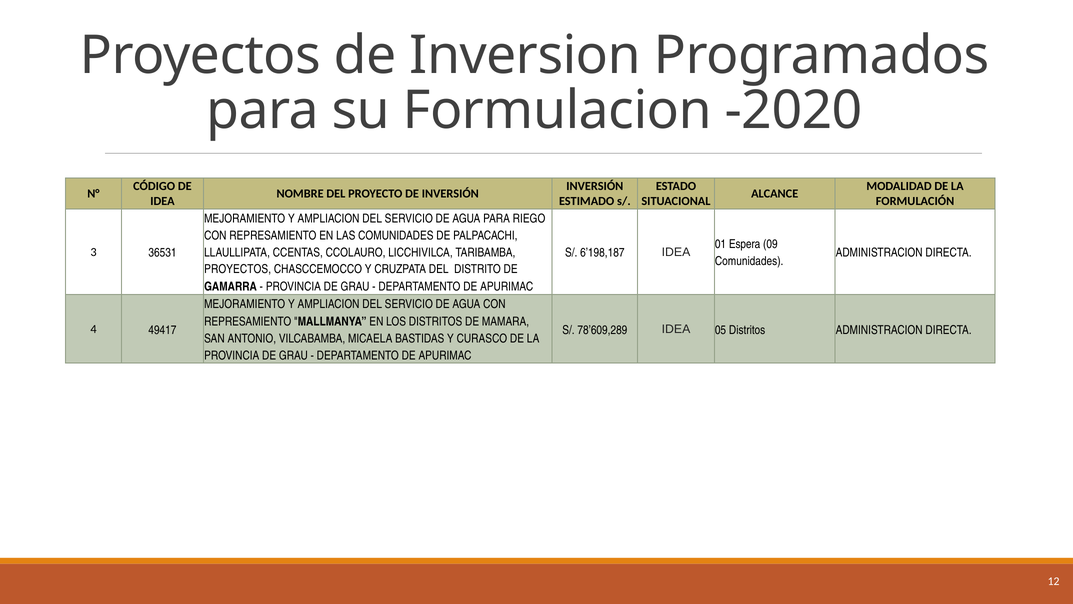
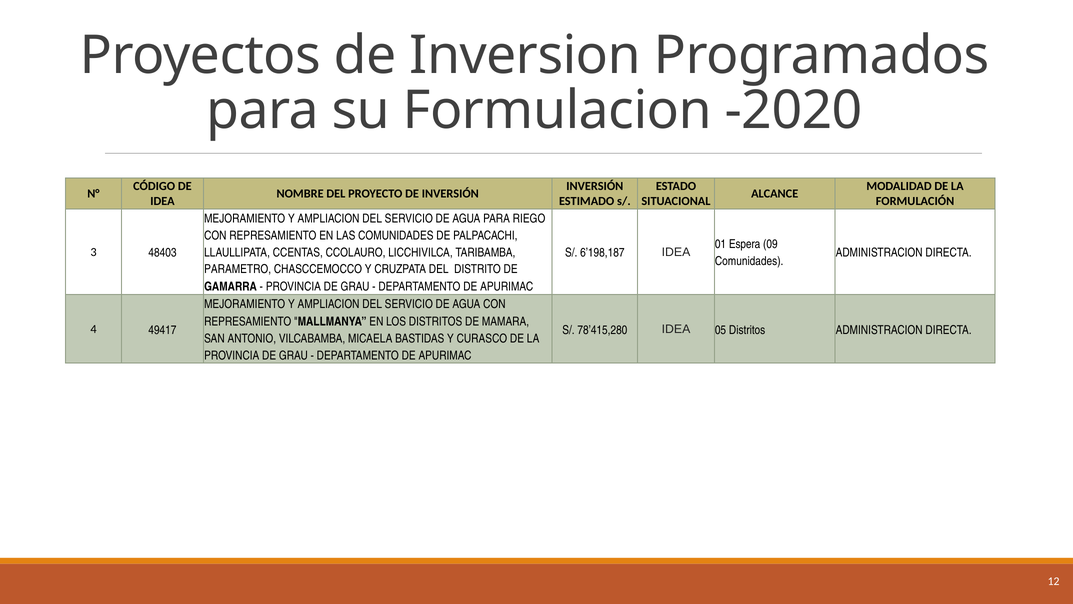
36531: 36531 -> 48403 (162, 253)
PROYECTOS: PROYECTOS -> PARAMETRO (238, 269)
78’609,289: 78’609,289 -> 78’415,280 (602, 330)
